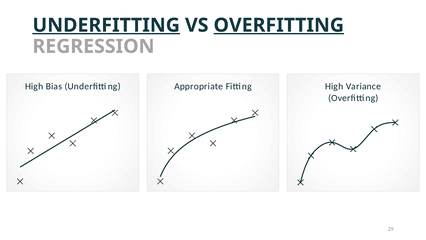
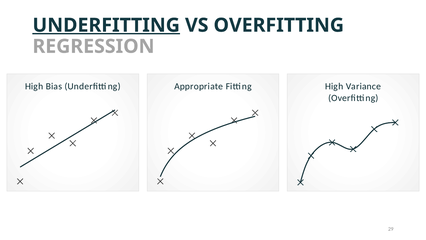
OVERFITTING underline: present -> none (279, 25)
